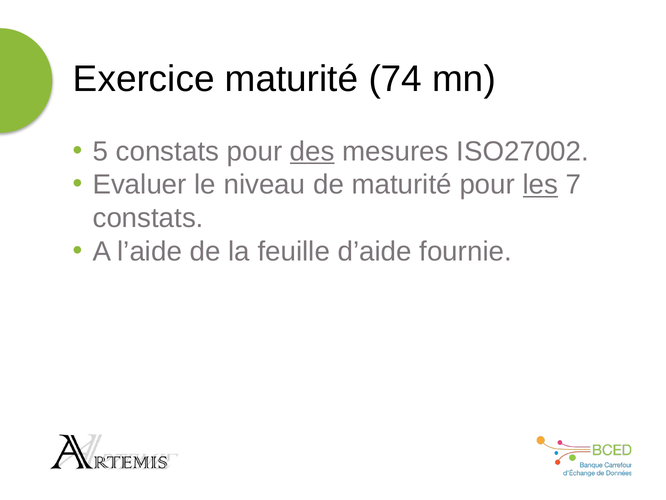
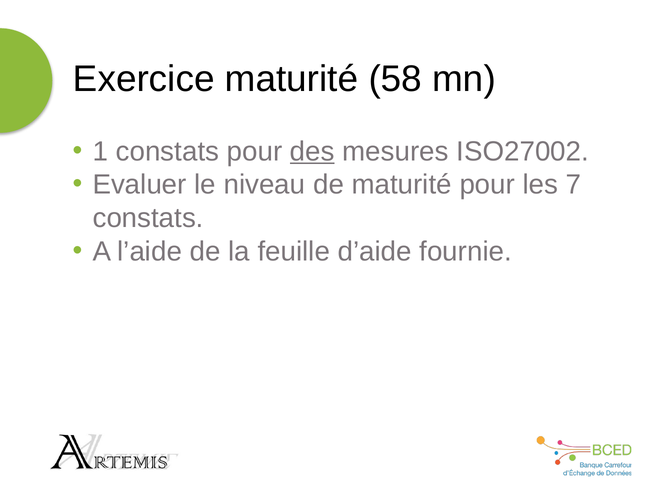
74: 74 -> 58 (395, 79)
5: 5 -> 1 (100, 151)
les underline: present -> none (540, 185)
